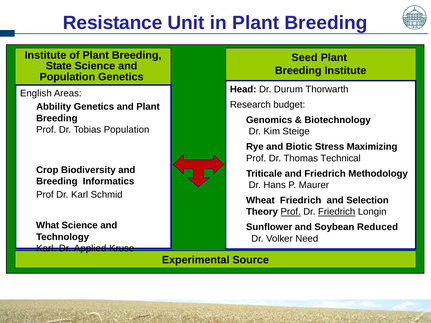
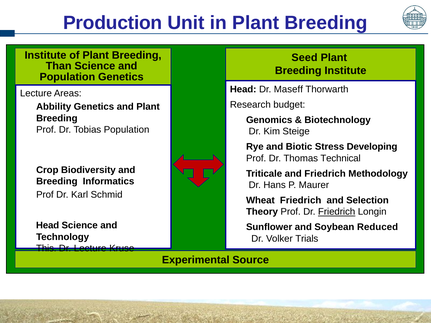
Resistance: Resistance -> Production (113, 23)
State: State -> Than (59, 66)
Durum: Durum -> Maseff (288, 89)
English: English -> Lecture (36, 93)
Maximizing: Maximizing -> Developing (372, 147)
Prof underline: present -> none (291, 212)
What: What -> Head (48, 226)
Need: Need -> Trials (307, 239)
Karl: Karl -> This (46, 249)
Dr Applied: Applied -> Lecture (90, 249)
